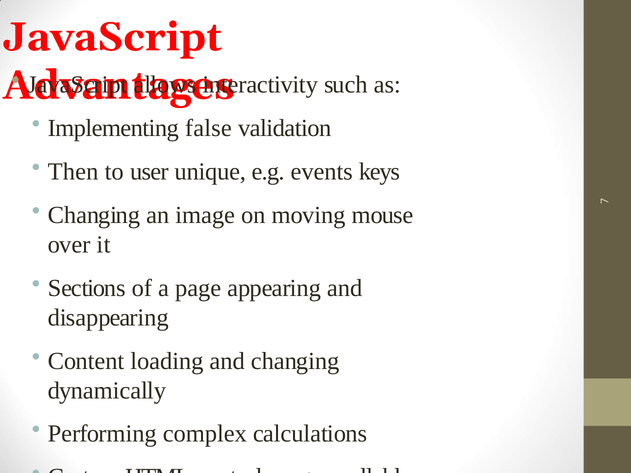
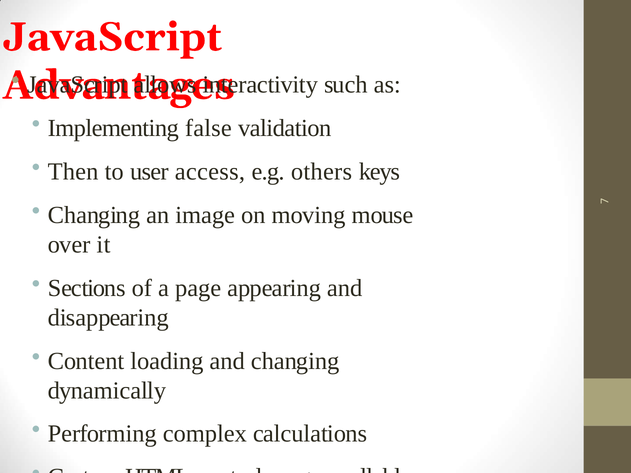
unique: unique -> access (210, 172)
events: events -> others (322, 172)
